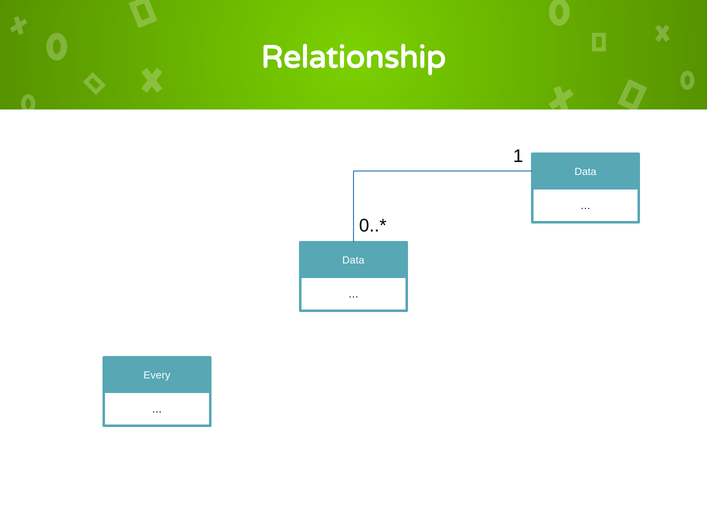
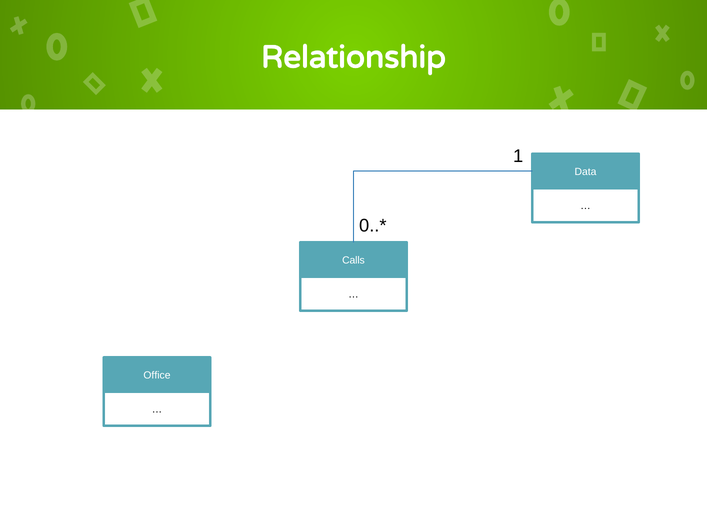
Data: Data -> Calls (353, 260)
Every: Every -> Office (157, 376)
